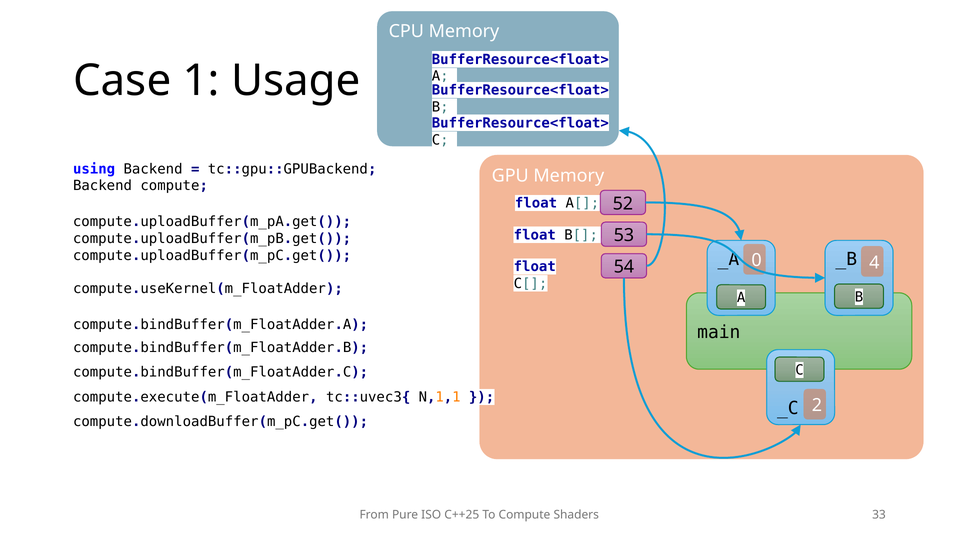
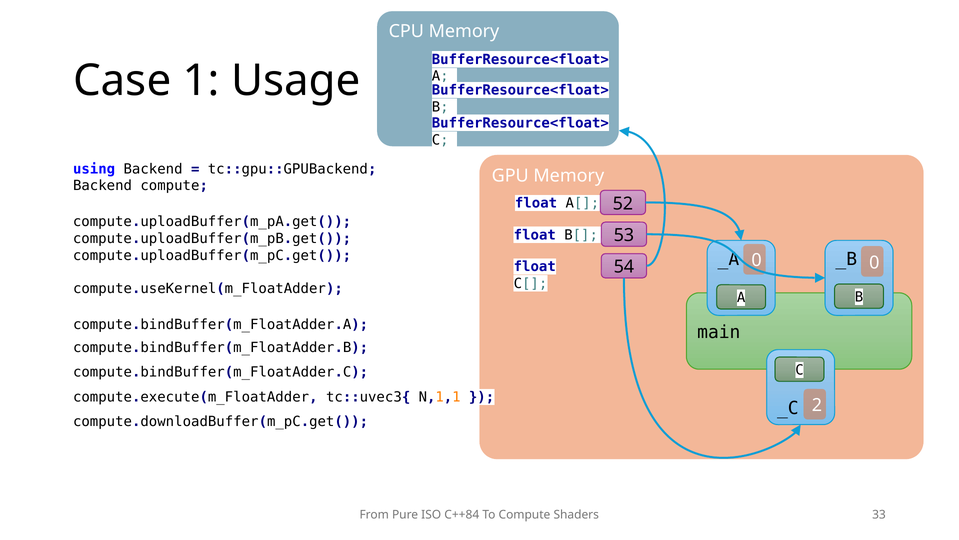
_B 4: 4 -> 0 (874, 262)
C++25: C++25 -> C++84 (462, 514)
